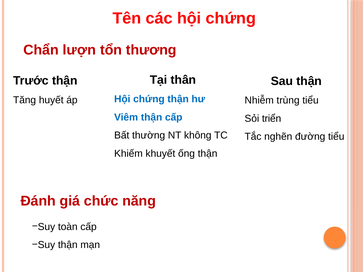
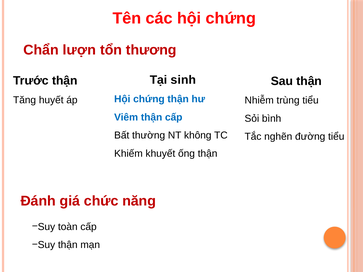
thân: thân -> sinh (183, 80)
triển: triển -> bình (272, 119)
